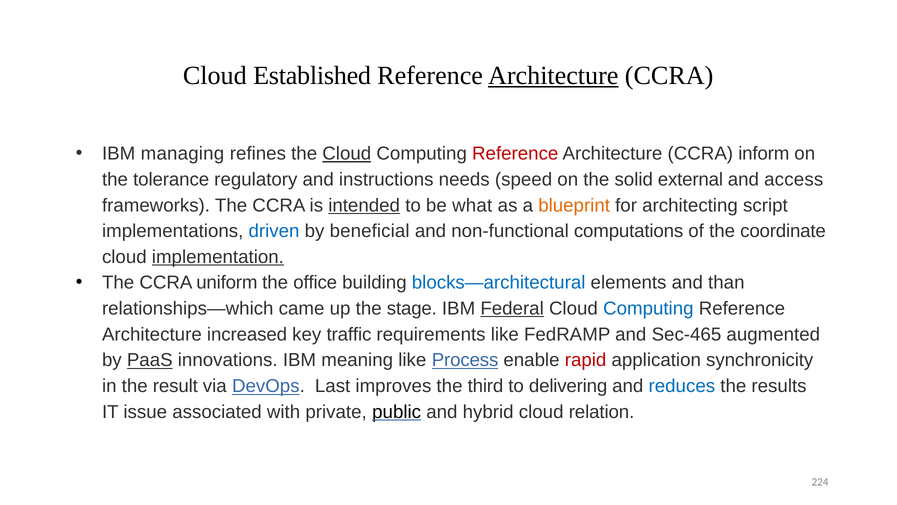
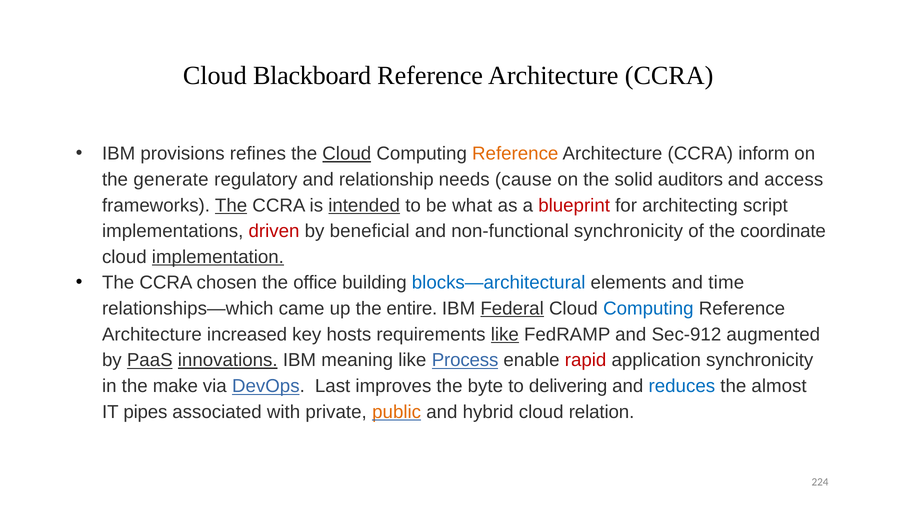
Established: Established -> Blackboard (312, 75)
Architecture underline: present -> none (553, 75)
managing: managing -> provisions (183, 154)
Reference colour: red -> orange (515, 154)
tolerance: tolerance -> generate (171, 179)
instructions: instructions -> relationship (386, 179)
speed: speed -> cause (523, 179)
external: external -> auditors (690, 179)
The underline: none -> present (231, 205)
blueprint colour: orange -> red (574, 205)
driven colour: blue -> red (274, 231)
non-functional computations: computations -> synchronicity (628, 231)
uniform: uniform -> chosen (227, 283)
than: than -> time (726, 283)
stage: stage -> entire (412, 308)
traffic: traffic -> hosts (349, 334)
like underline: none -> present (505, 334)
Sec-465: Sec-465 -> Sec-912 (686, 334)
innovations underline: none -> present (228, 360)
result: result -> make (175, 386)
third: third -> byte (485, 386)
results: results -> almost (779, 386)
issue: issue -> pipes (145, 412)
public colour: black -> orange (397, 412)
